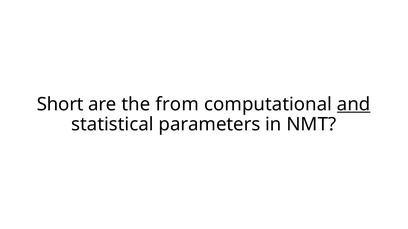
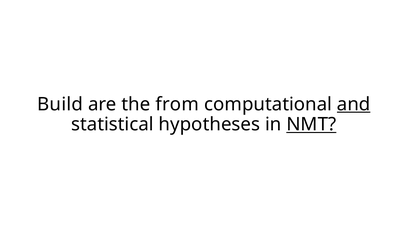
Short: Short -> Build (60, 104)
parameters: parameters -> hypotheses (209, 125)
NMT underline: none -> present (311, 125)
